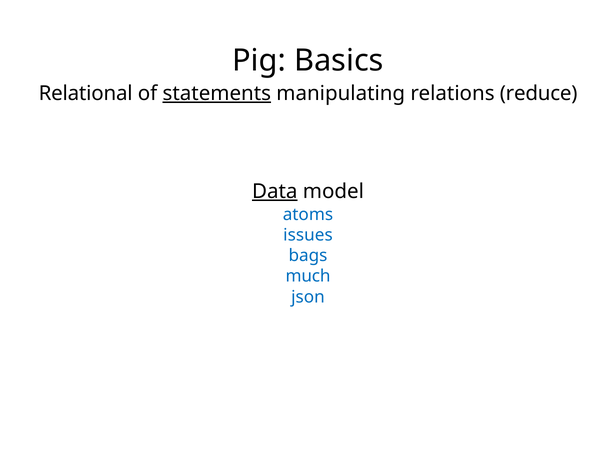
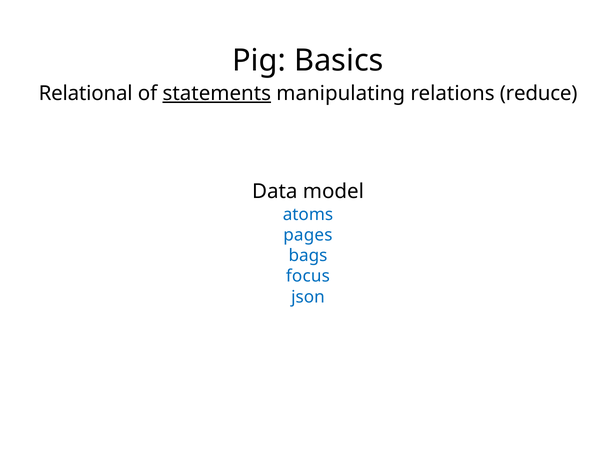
Data underline: present -> none (275, 191)
issues: issues -> pages (308, 235)
much: much -> focus (308, 276)
